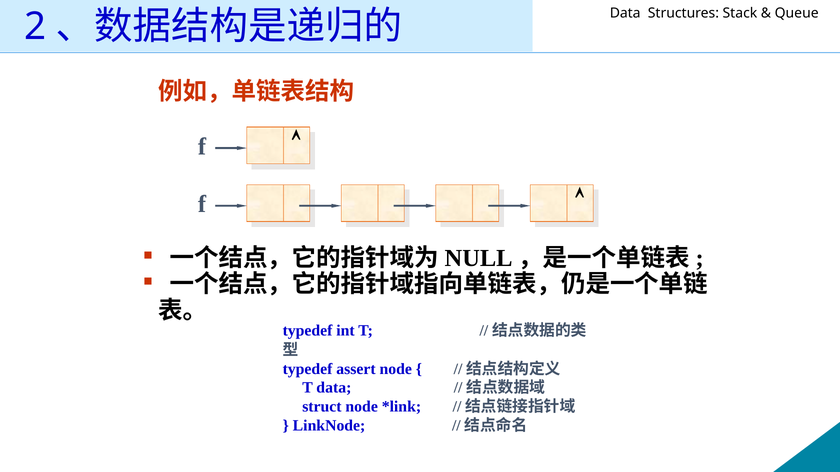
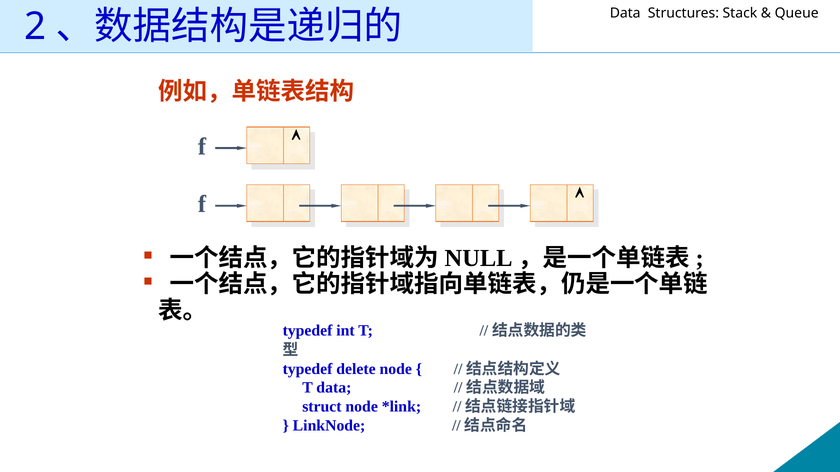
assert: assert -> delete (356, 369)
